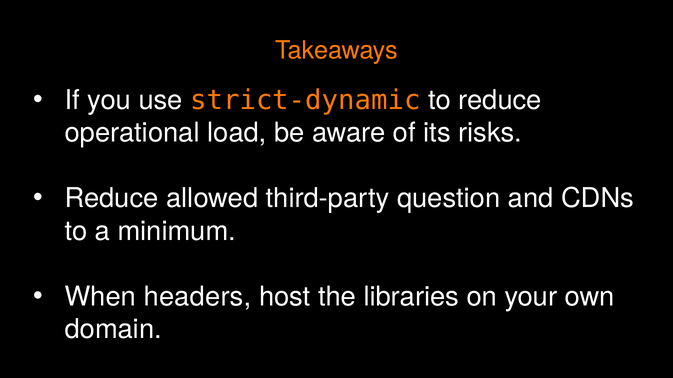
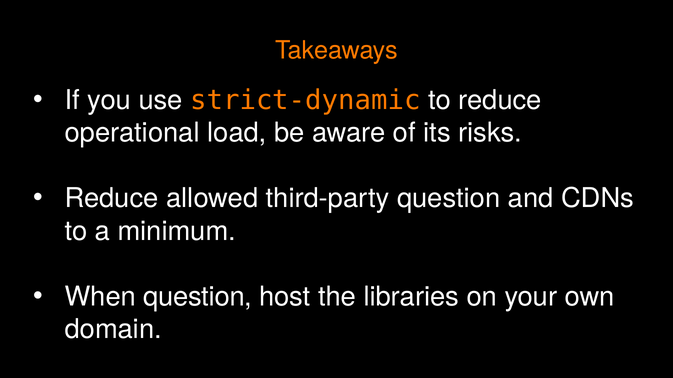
When headers: headers -> question (198, 297)
